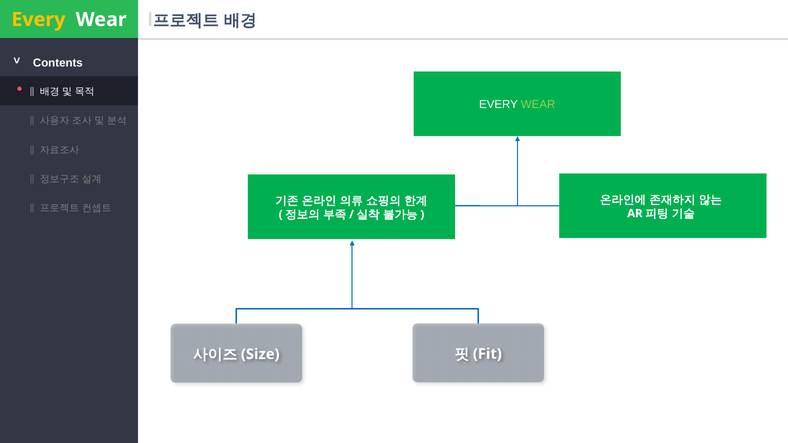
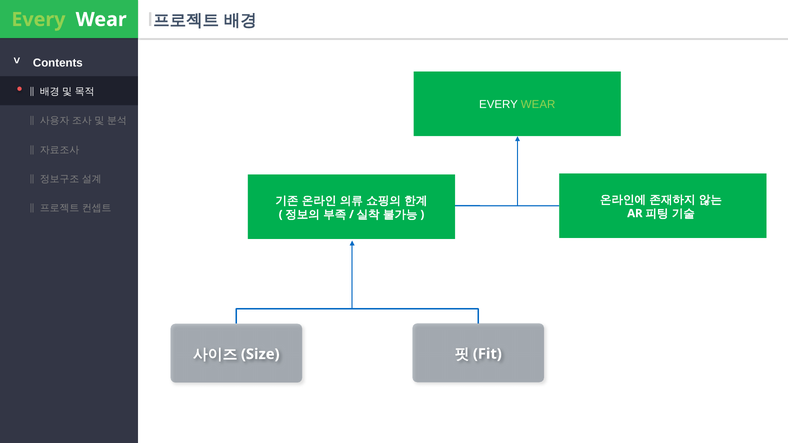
Every colour: yellow -> light green (38, 20)
